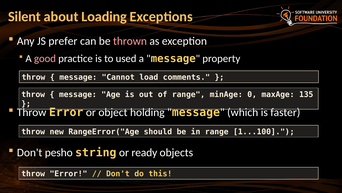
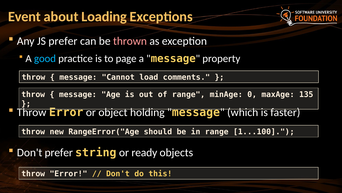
Silent: Silent -> Event (24, 17)
good colour: pink -> light blue (45, 58)
used: used -> page (126, 58)
Don't pesho: pesho -> prefer (59, 152)
